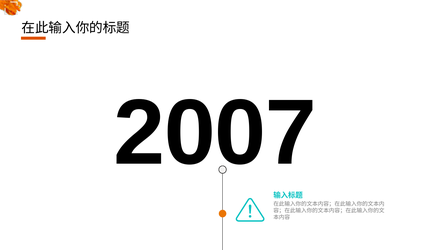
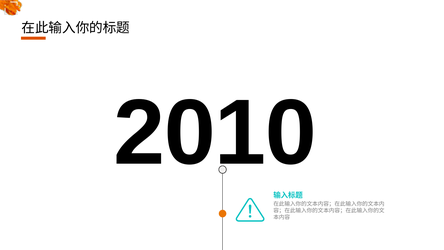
2007: 2007 -> 2010 (215, 133)
